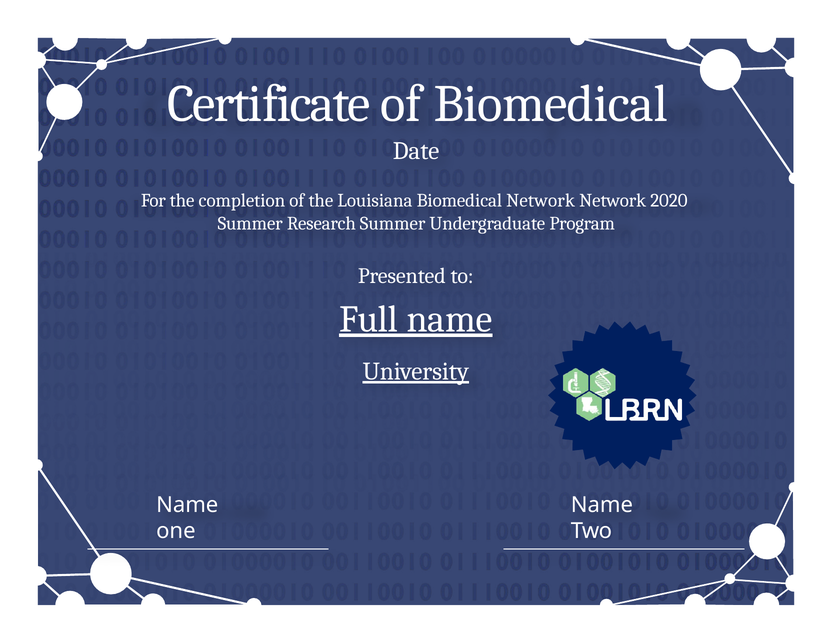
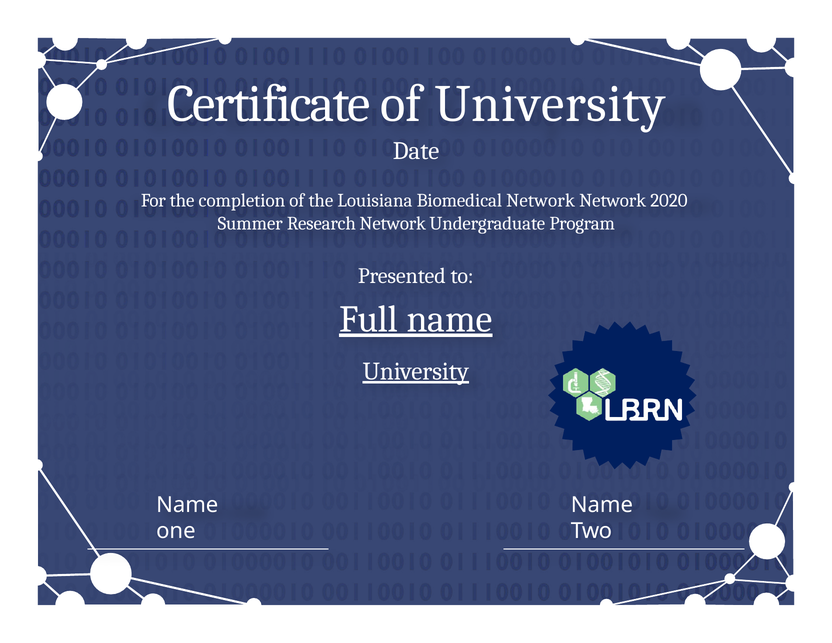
of Biomedical: Biomedical -> University (550, 104)
Research Summer: Summer -> Network (393, 223)
